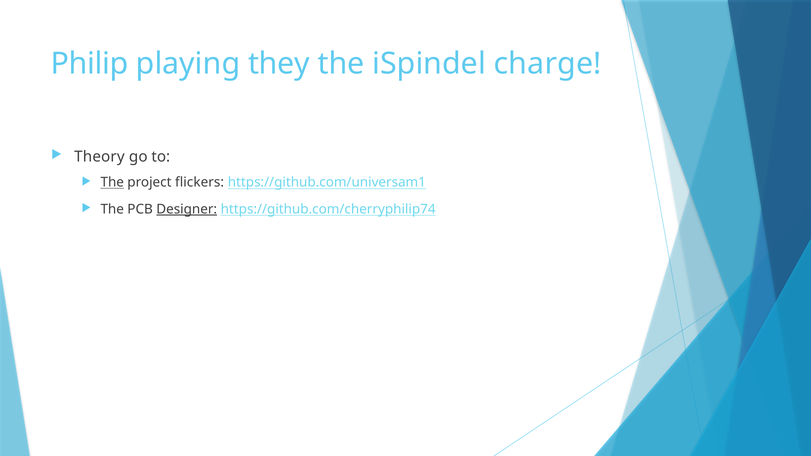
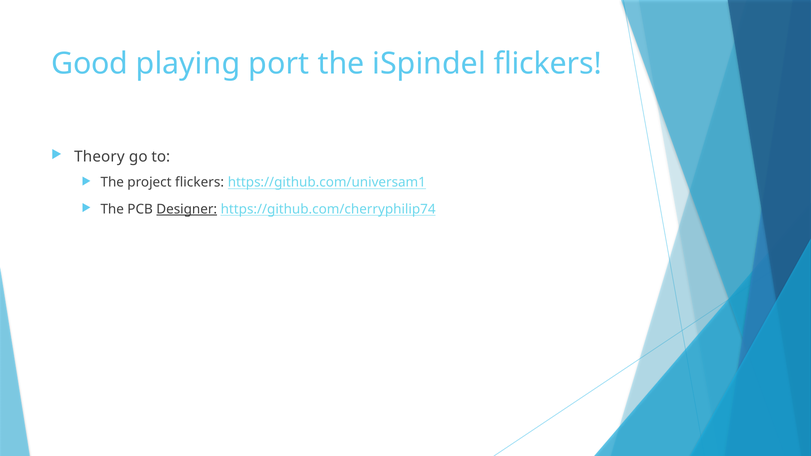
Philip: Philip -> Good (90, 64)
they: they -> port (279, 64)
iSpindel charge: charge -> flickers (548, 64)
The underline: present -> none (112, 183)
